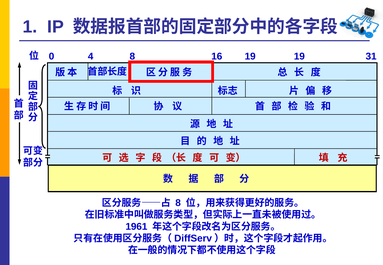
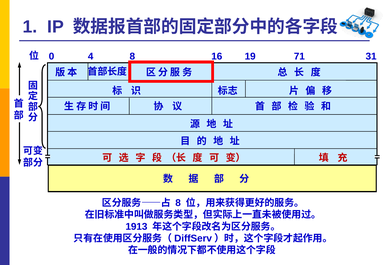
19 19: 19 -> 71 (299, 56)
1961: 1961 -> 1913 (136, 227)
